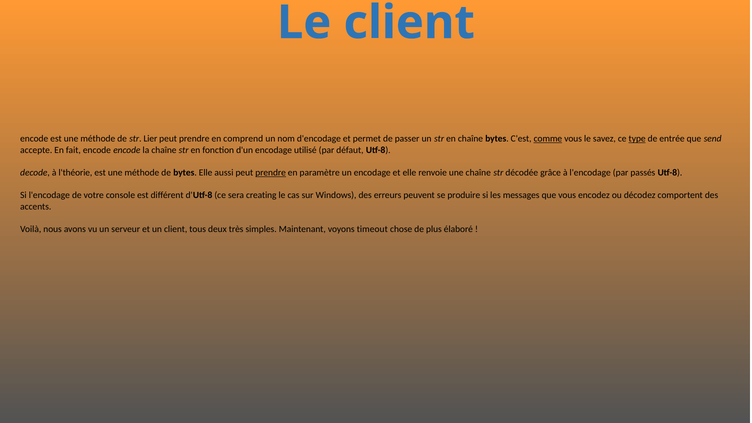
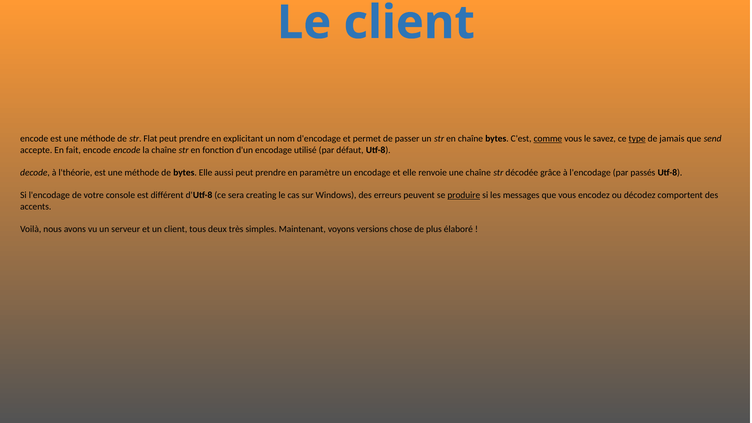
Lier: Lier -> Flat (150, 139)
comprend: comprend -> explicitant (243, 139)
entrée: entrée -> jamais (672, 139)
prendre underline: present -> none (271, 173)
produire underline: none -> present (464, 195)
timeout: timeout -> versions (372, 229)
